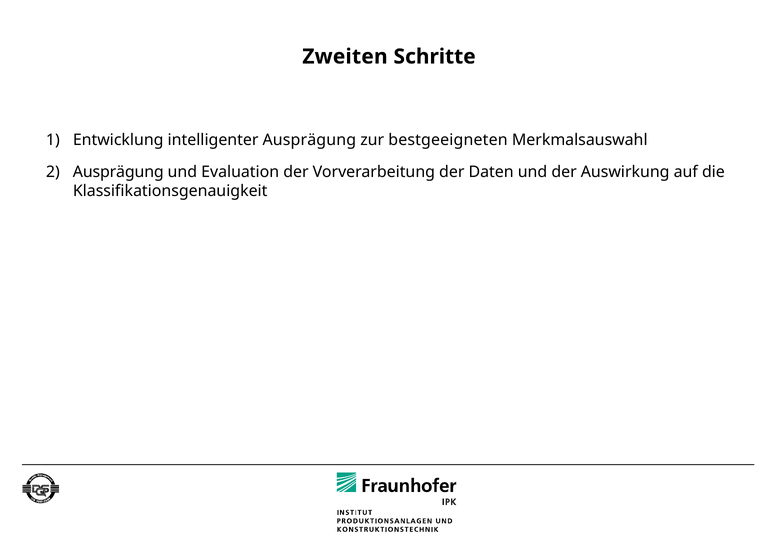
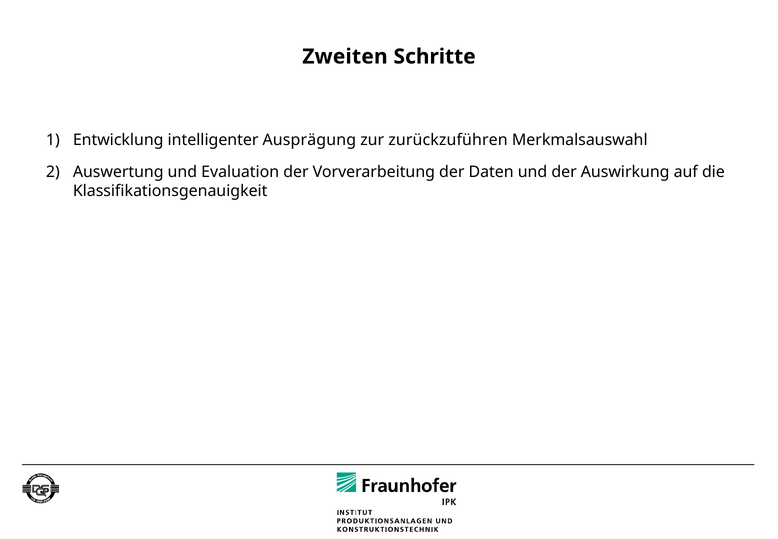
bestgeeigneten: bestgeeigneten -> zurückzuführen (448, 140)
Ausprägung: Ausprägung -> Auswertung (118, 172)
